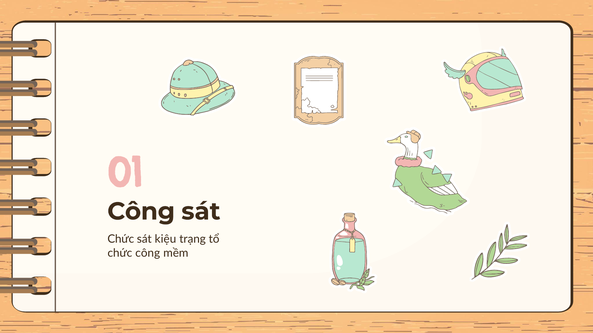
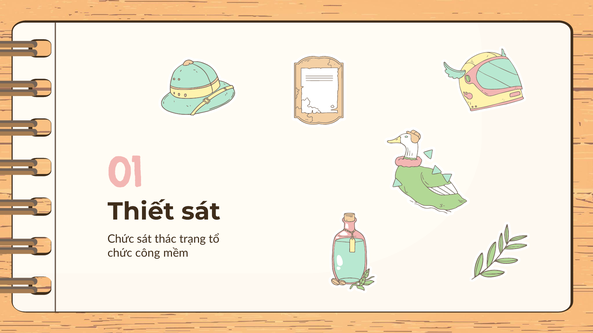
Công: Công -> Thiết (141, 212)
kiệu: kiệu -> thác (166, 240)
